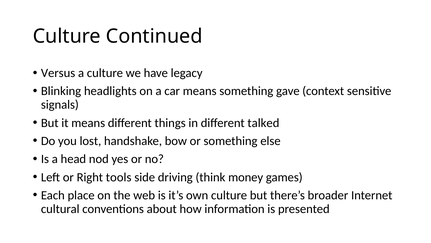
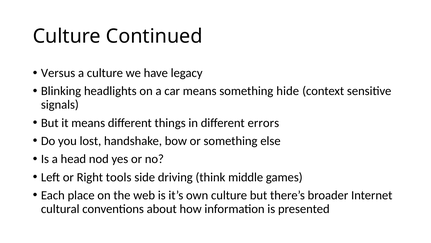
gave: gave -> hide (288, 91)
talked: talked -> errors (263, 123)
money: money -> middle (246, 177)
